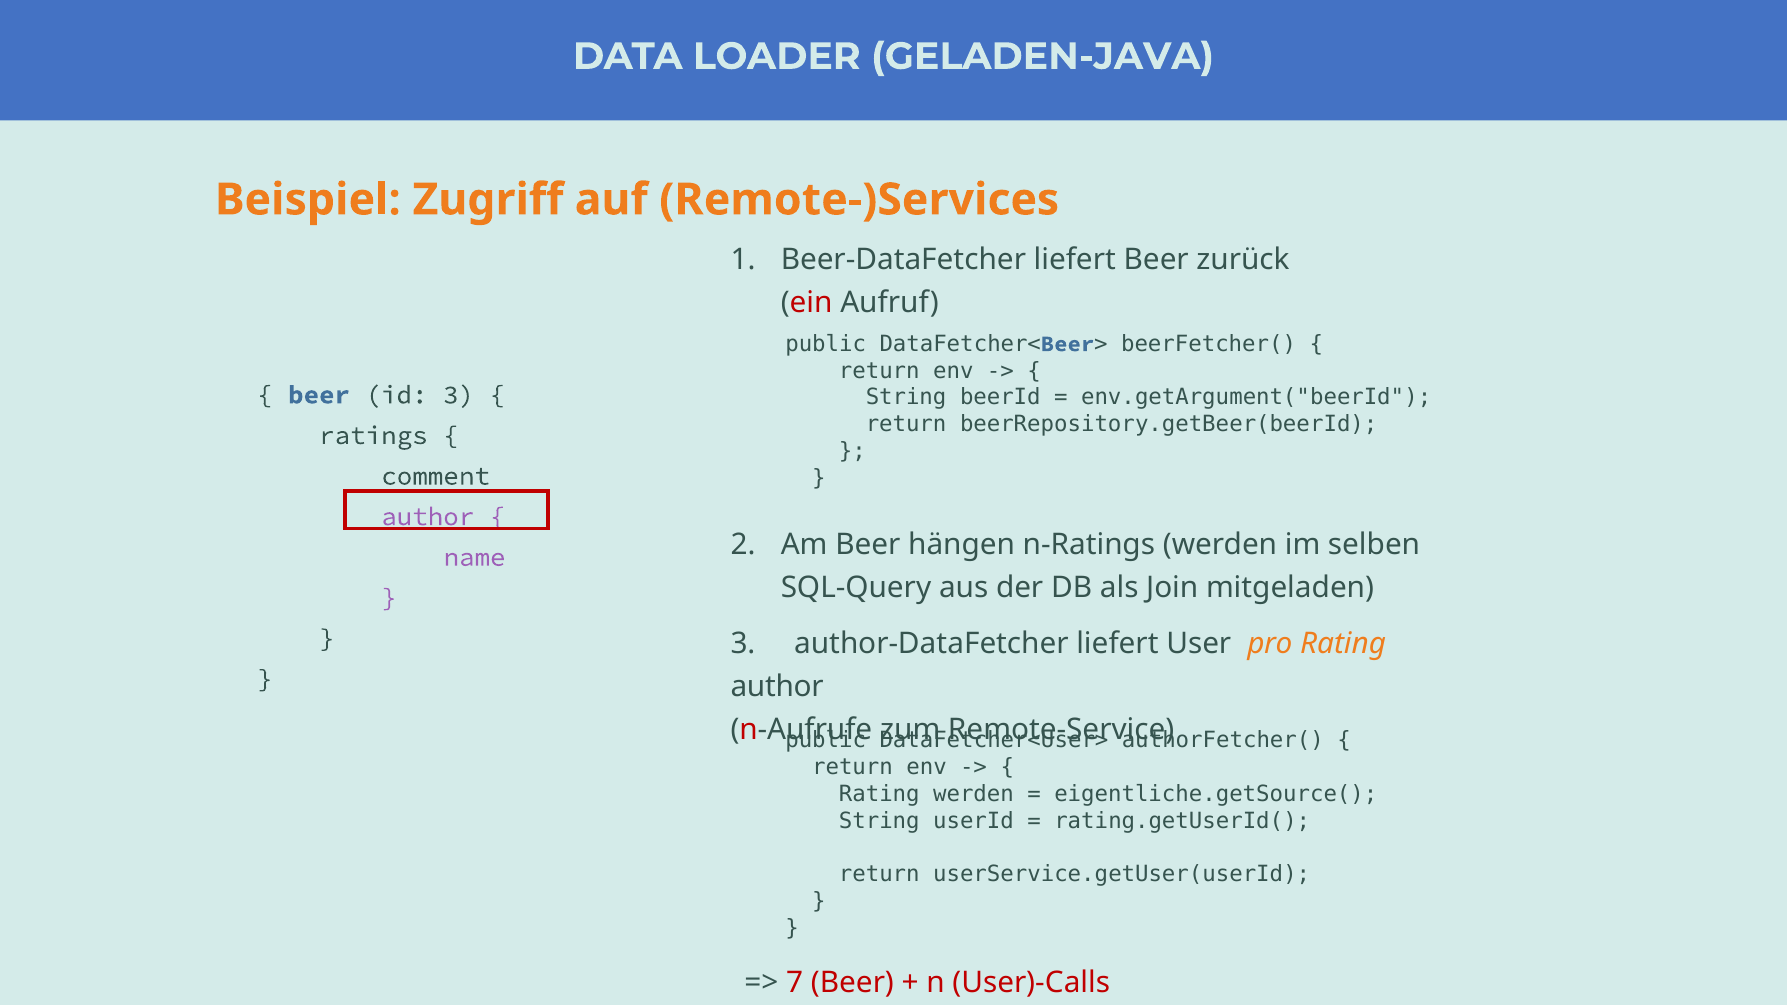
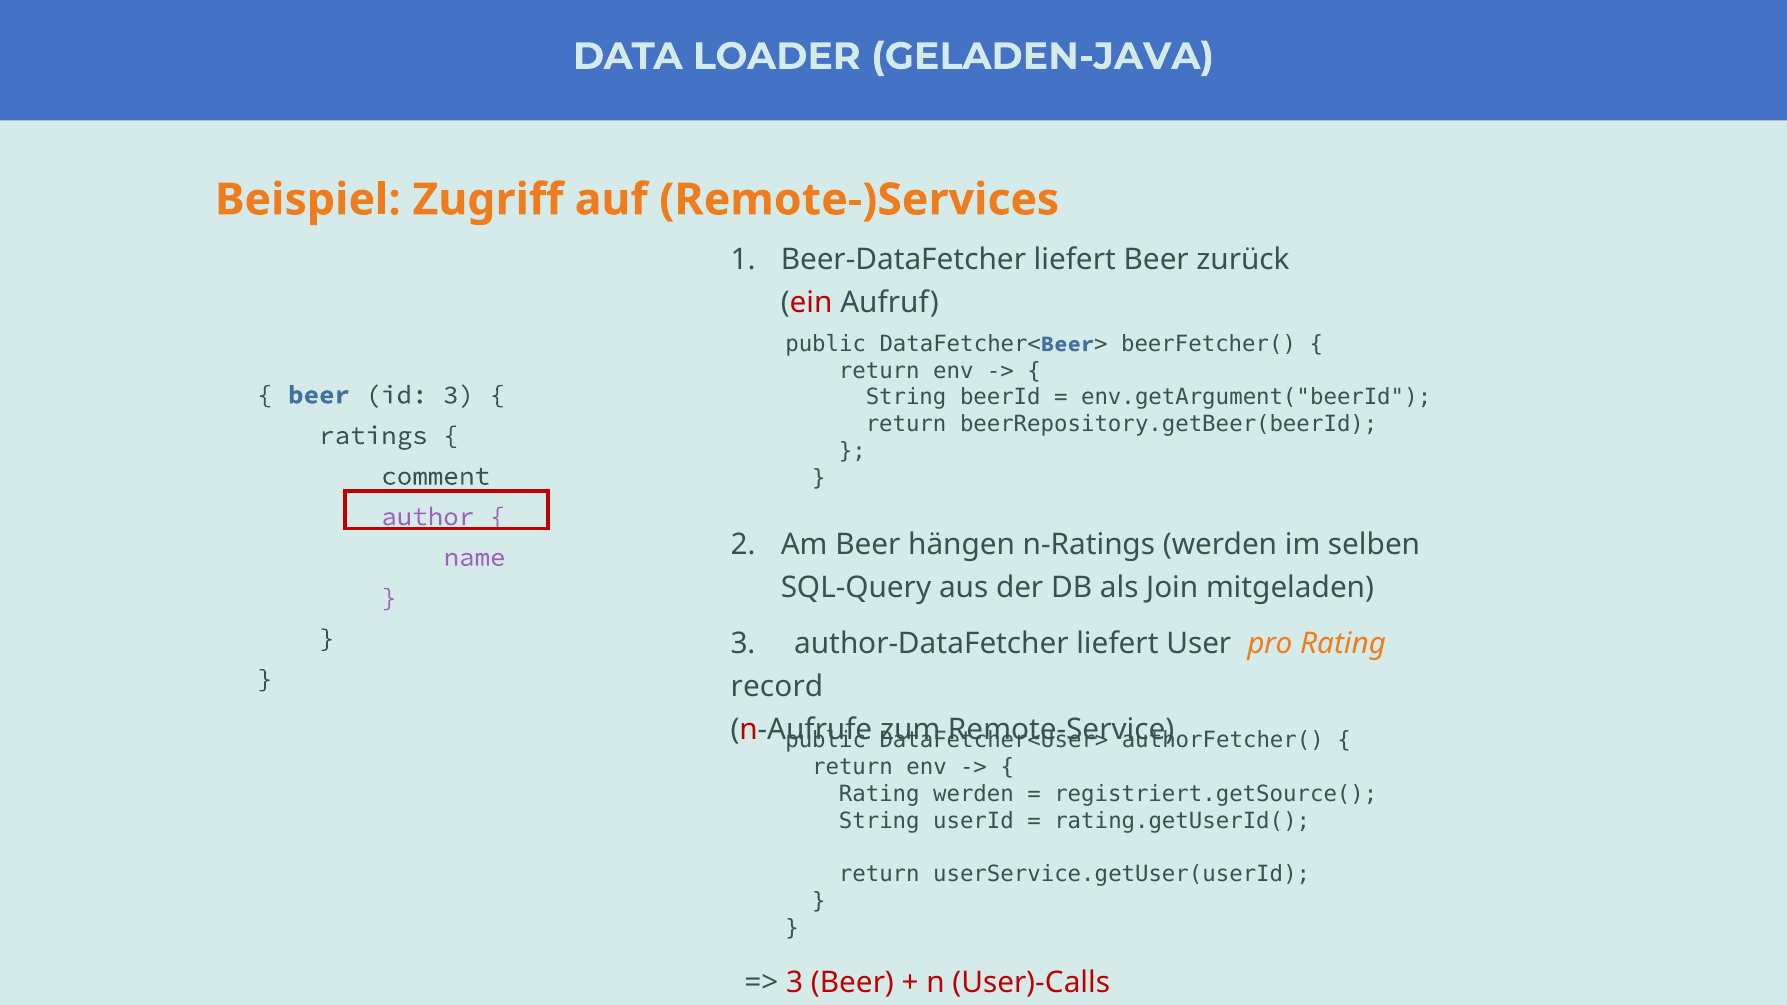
author: author -> record (777, 687)
eigentliche.getSource(: eigentliche.getSource( -> registriert.getSource( (1216, 794)
7: 7 -> 3 (795, 983)
